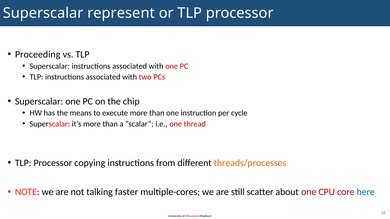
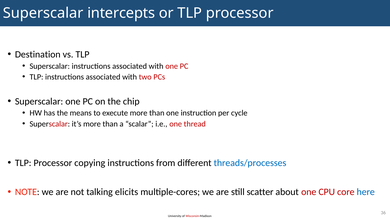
represent: represent -> intercepts (121, 13)
Proceeding: Proceeding -> Destination (38, 54)
threads/processes colour: orange -> blue (250, 163)
faster: faster -> elicits (127, 192)
